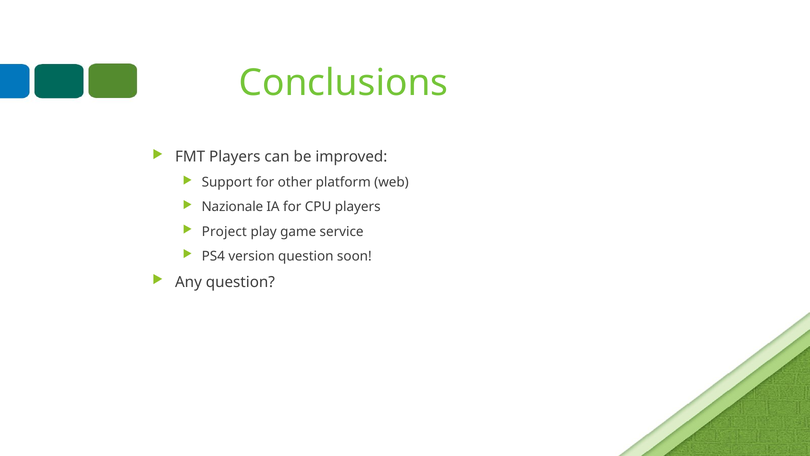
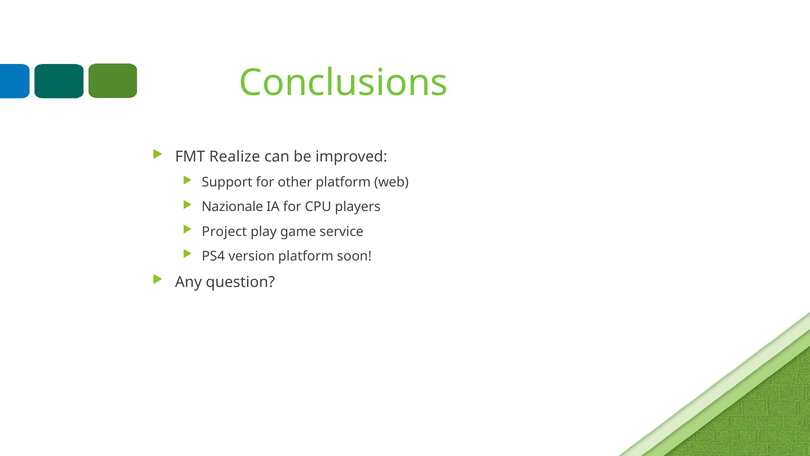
FMT Players: Players -> Realize (235, 157)
version question: question -> platform (306, 256)
